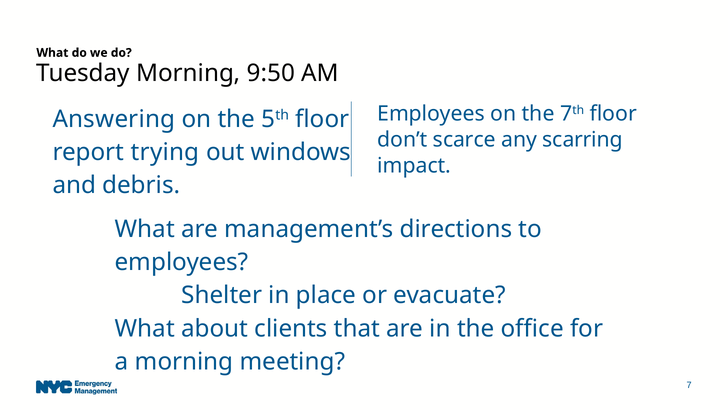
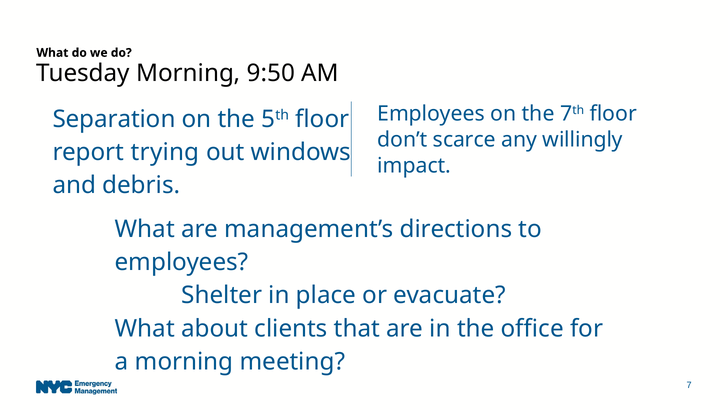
Answering: Answering -> Separation (114, 119)
scarring: scarring -> willingly (583, 140)
